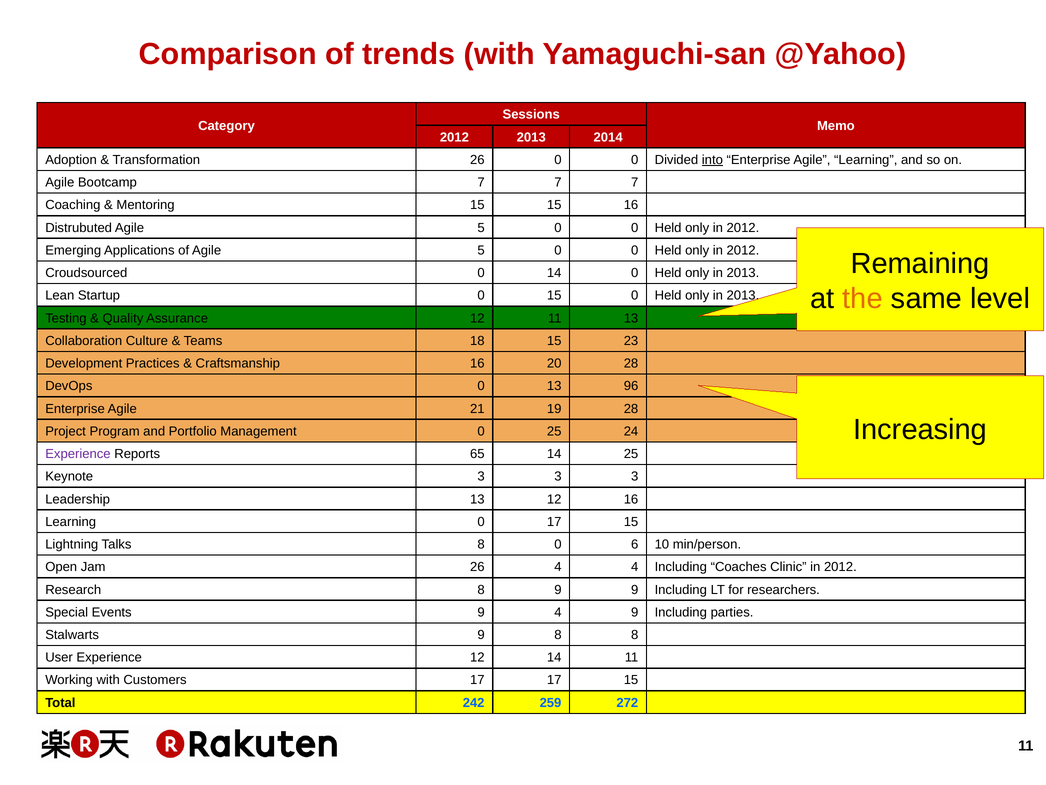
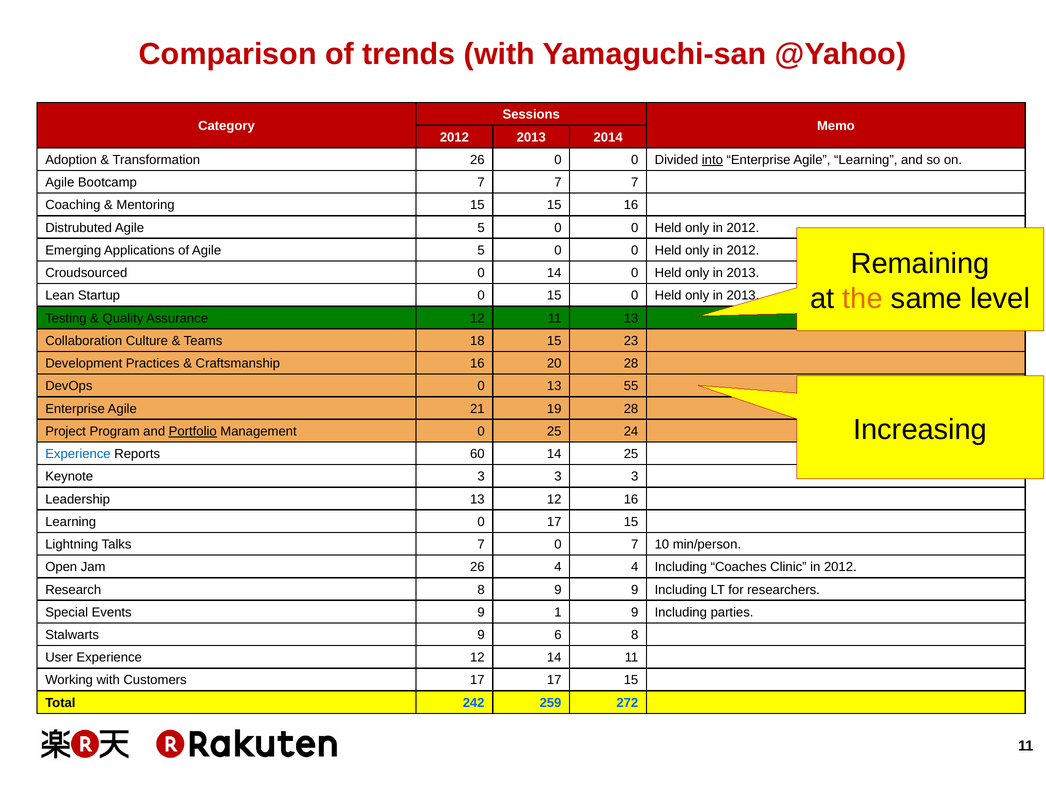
96: 96 -> 55 (631, 386)
Portfolio underline: none -> present (193, 431)
Experience colour: purple -> blue (78, 454)
65: 65 -> 60 (477, 454)
Talks 8: 8 -> 7 (481, 544)
0 6: 6 -> 7 (635, 544)
9 4: 4 -> 1 (558, 612)
9 8: 8 -> 6 (558, 635)
